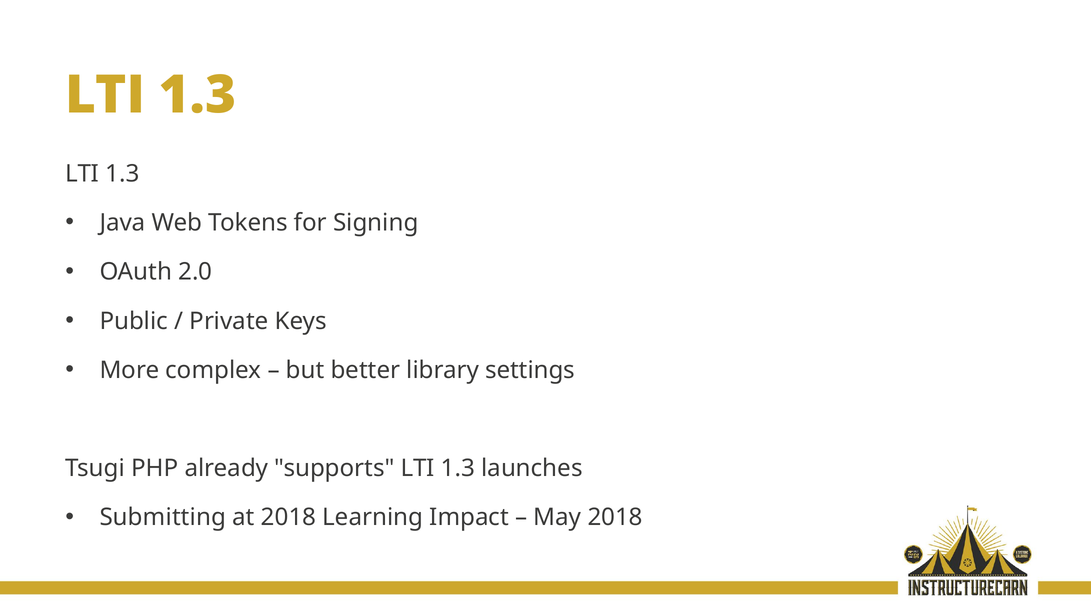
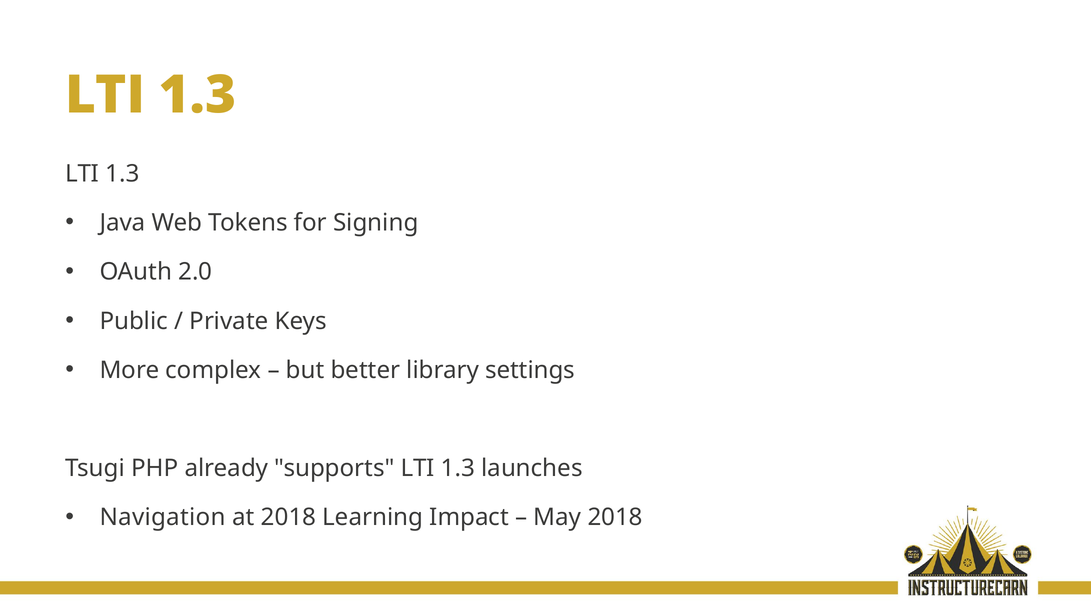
Submitting: Submitting -> Navigation (163, 517)
